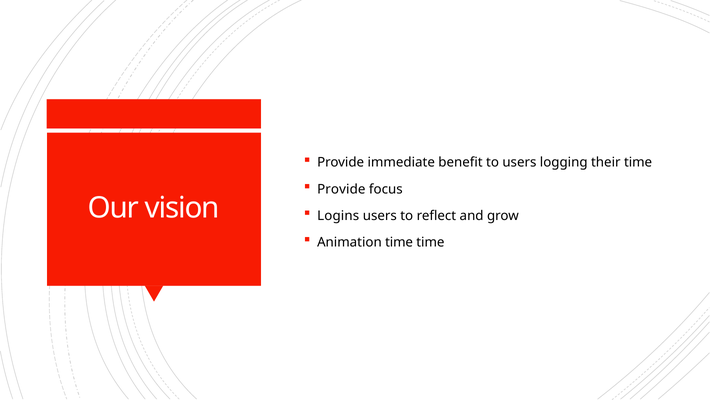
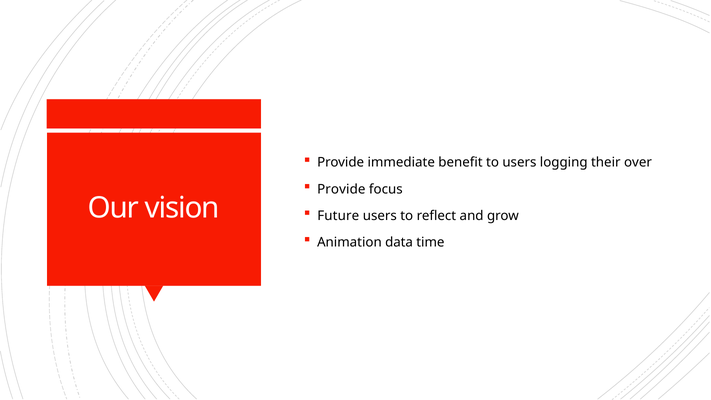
their time: time -> over (638, 163)
Logins: Logins -> Future (338, 216)
Animation time: time -> data (399, 242)
